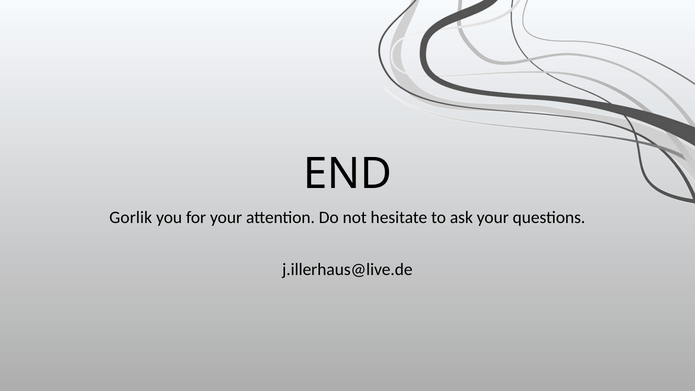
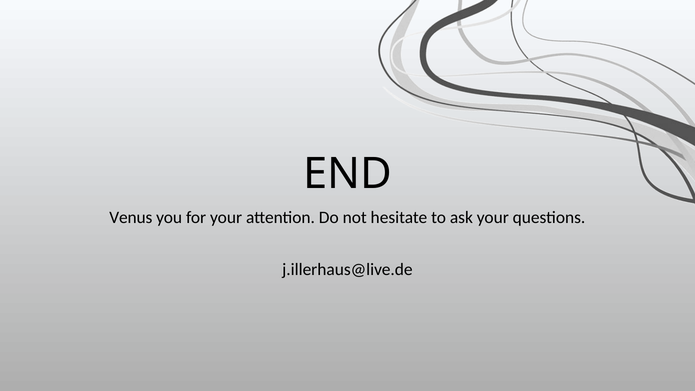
Gorlik: Gorlik -> Venus (131, 217)
